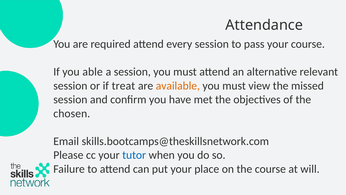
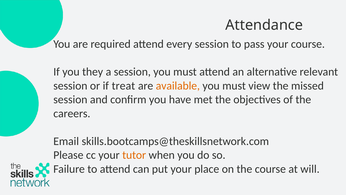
able: able -> they (93, 72)
chosen: chosen -> careers (72, 113)
tutor colour: blue -> orange (134, 155)
